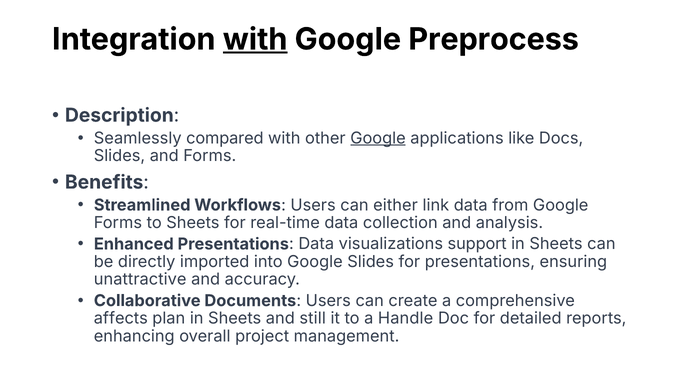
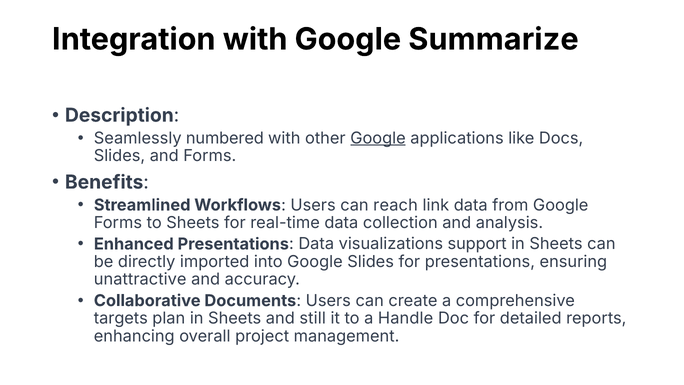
with underline: present -> none (255, 39)
Preprocess: Preprocess -> Summarize (493, 39)
compared: compared -> numbered (225, 138)
either: either -> reach (396, 205)
affects: affects -> targets (121, 318)
